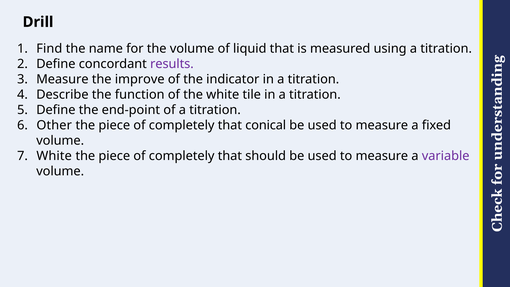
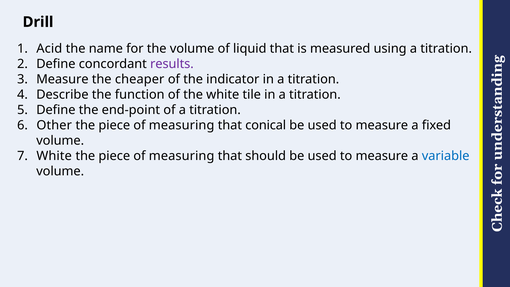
Find: Find -> Acid (49, 49)
improve: improve -> cheaper (140, 79)
completely: completely -> measuring (182, 125)
completely: completely -> measuring (182, 156)
variable colour: purple -> blue (446, 156)
